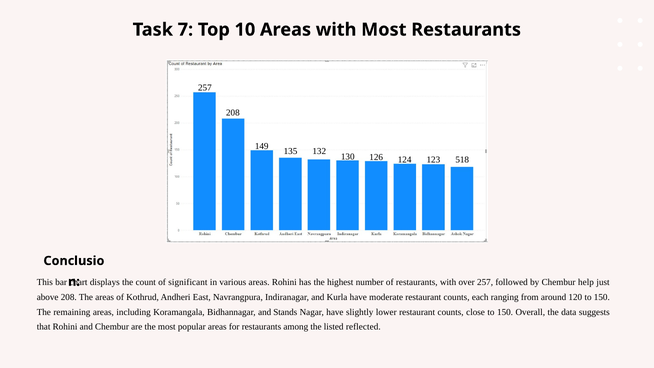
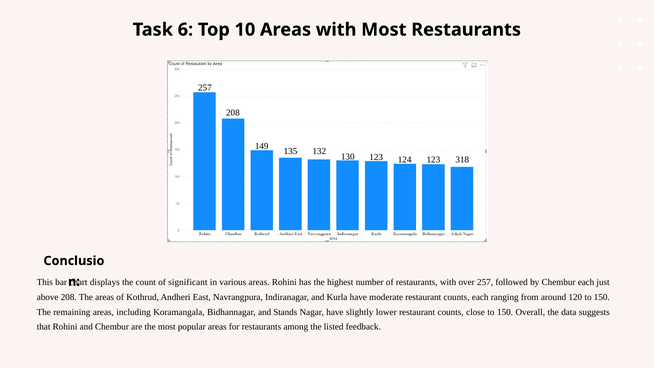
7: 7 -> 6 (185, 30)
130 126: 126 -> 123 (376, 157)
518: 518 -> 318 (462, 160)
Chembur help: help -> each (586, 282)
reflected: reflected -> feedback (363, 327)
